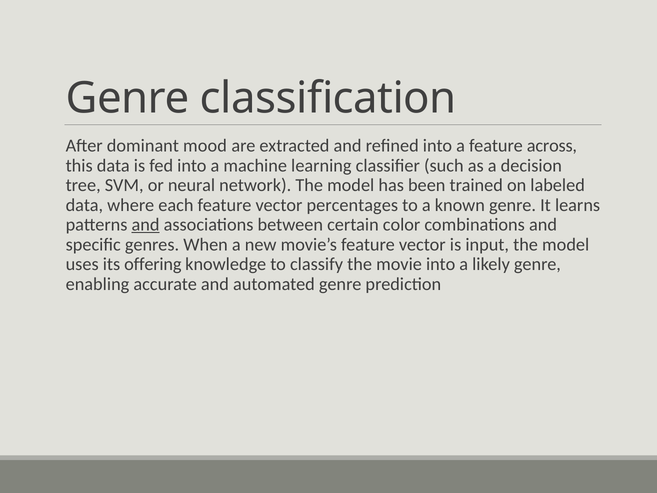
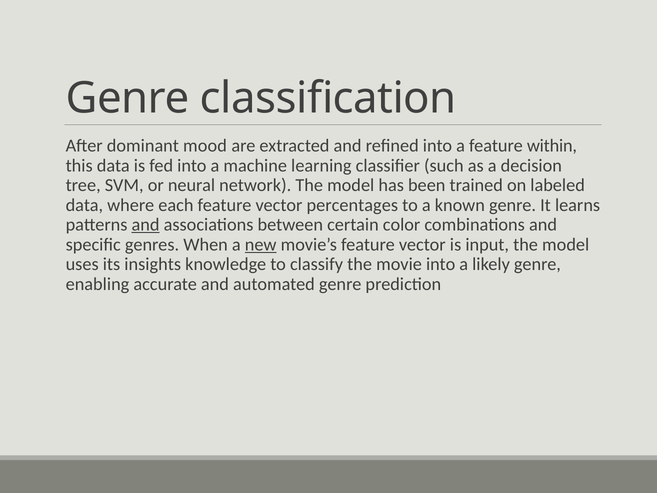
across: across -> within (552, 146)
new underline: none -> present (261, 244)
offering: offering -> insights (153, 264)
